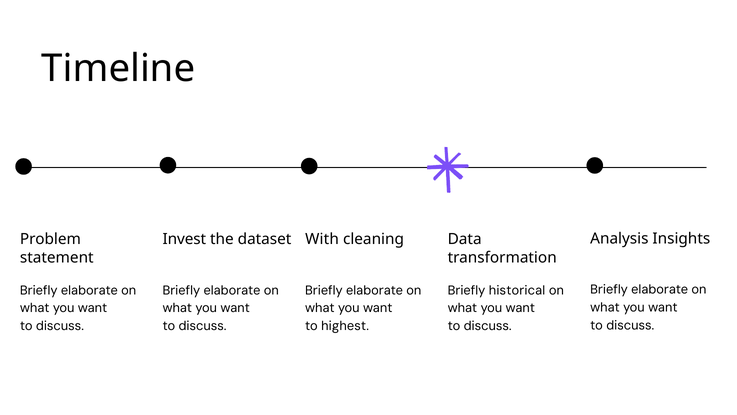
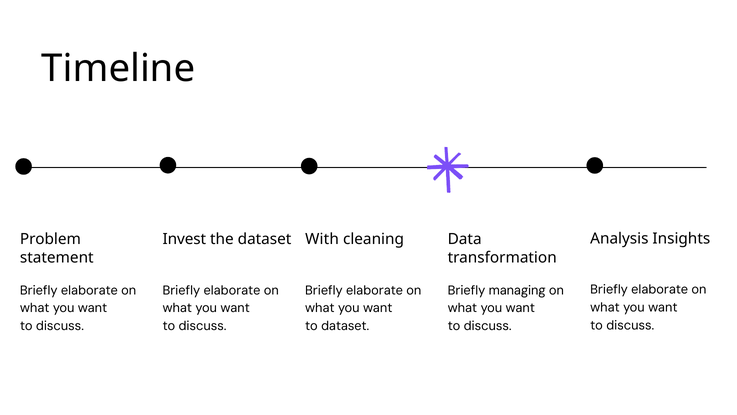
historical: historical -> managing (517, 290)
to highest: highest -> dataset (345, 326)
